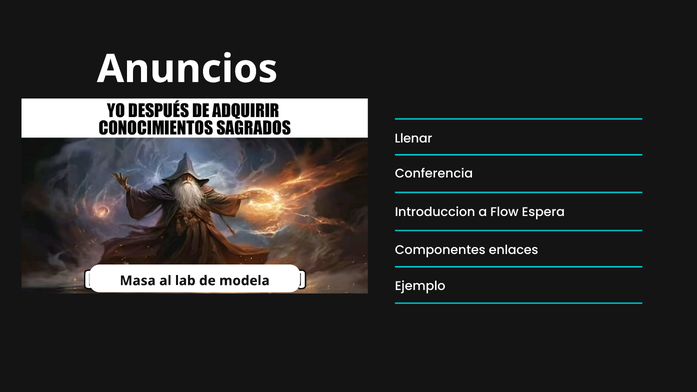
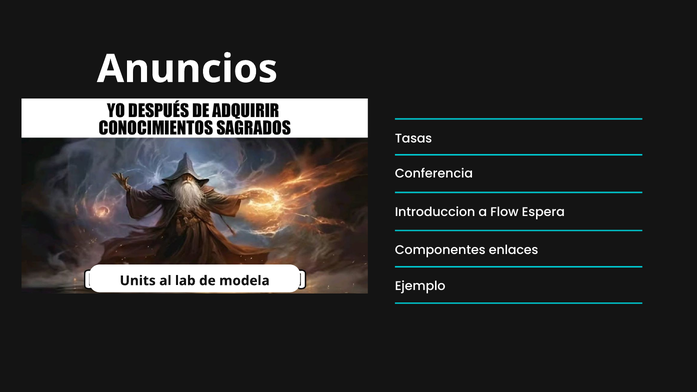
Llenar: Llenar -> Tasas (413, 138)
Masa: Masa -> Units (138, 281)
